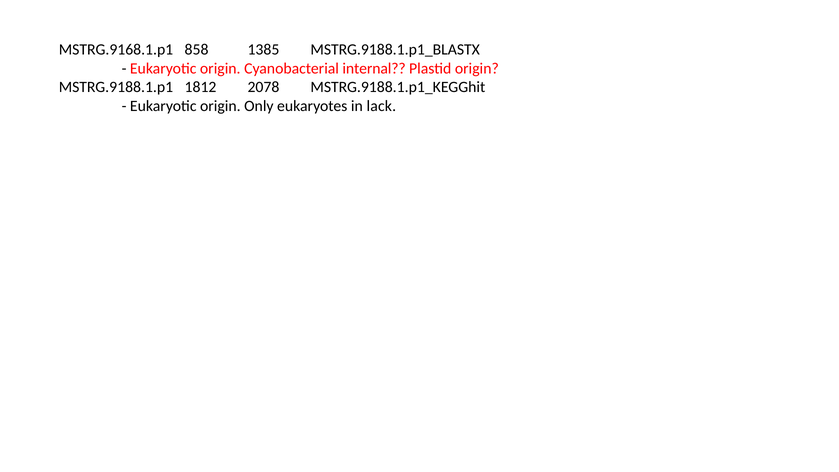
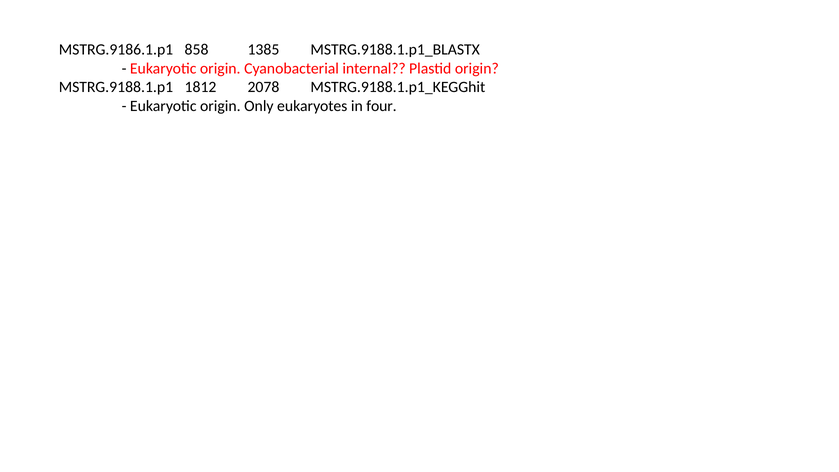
MSTRG.9168.1.p1: MSTRG.9168.1.p1 -> MSTRG.9186.1.p1 (116, 49)
lack: lack -> four (381, 106)
